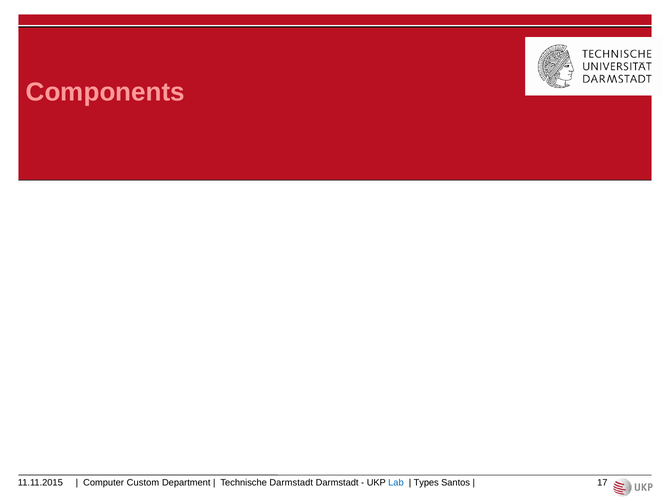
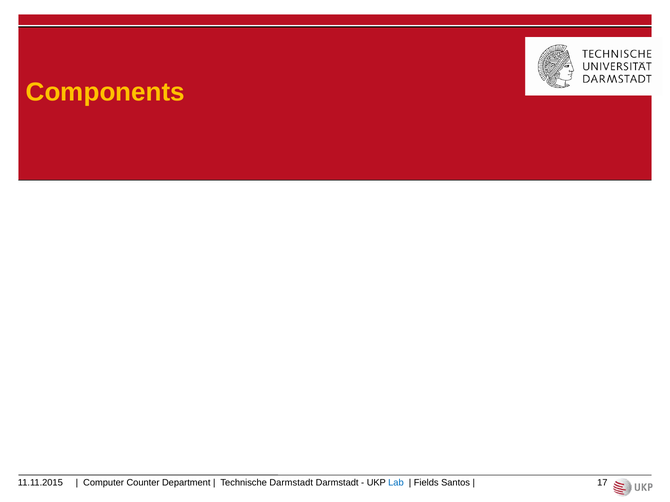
Components colour: pink -> yellow (105, 92)
Custom: Custom -> Counter (143, 483)
Types: Types -> Fields (426, 483)
